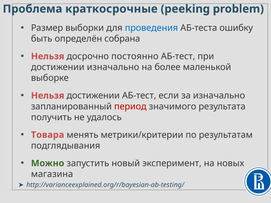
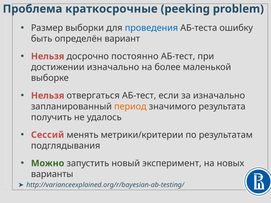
собрана: собрана -> вариант (122, 39)
Нельзя достижении: достижении -> отвергаться (93, 96)
период colour: red -> orange (130, 107)
Товара: Товара -> Сессий (48, 135)
магазина: магазина -> варианты (52, 174)
